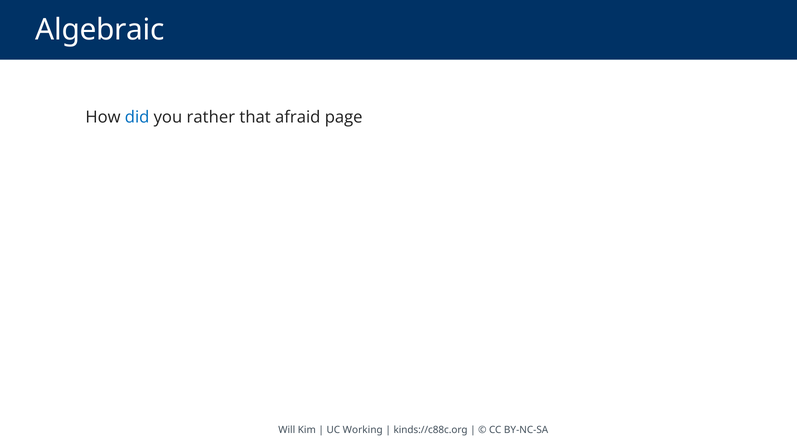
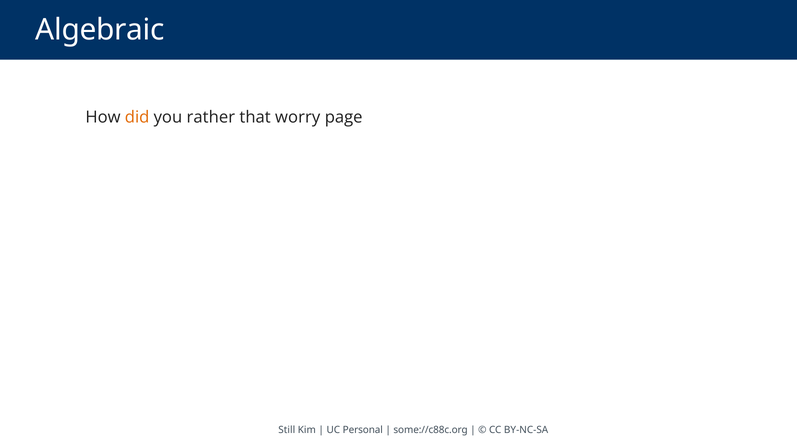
did colour: blue -> orange (137, 117)
afraid: afraid -> worry (298, 117)
Will: Will -> Still (287, 430)
Working: Working -> Personal (363, 430)
kinds://c88c.org: kinds://c88c.org -> some://c88c.org (431, 430)
